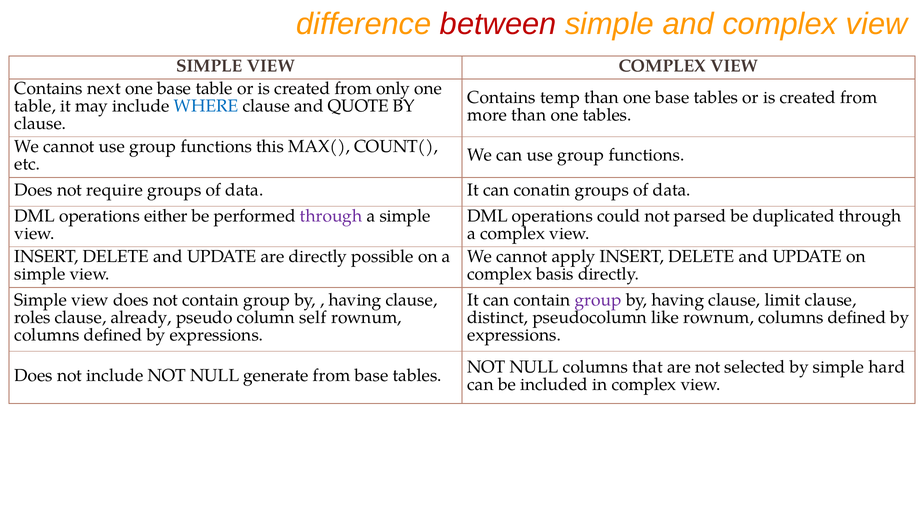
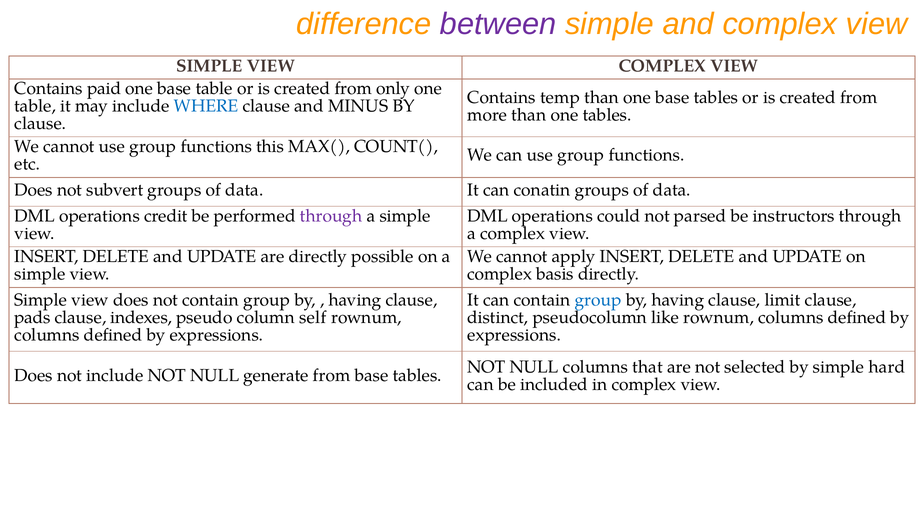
between colour: red -> purple (498, 24)
next: next -> paid (104, 89)
QUOTE: QUOTE -> MINUS (358, 106)
require: require -> subvert (115, 190)
either: either -> credit (166, 216)
duplicated: duplicated -> instructors (794, 216)
group colour: purple -> blue (598, 300)
roles: roles -> pads (32, 317)
already: already -> indexes (141, 317)
